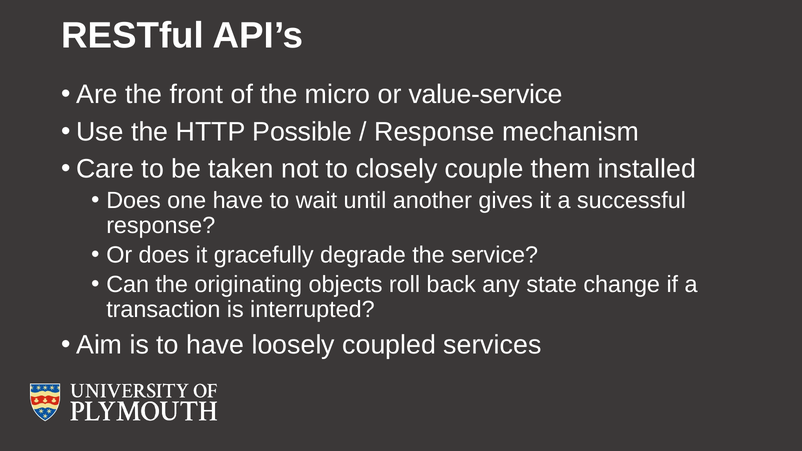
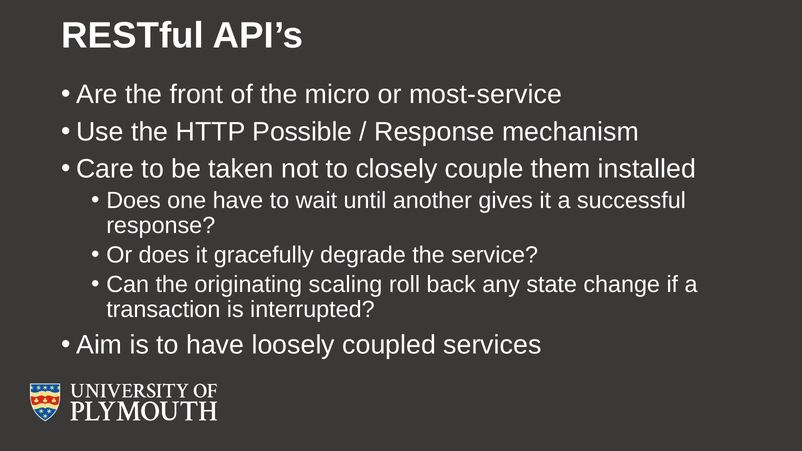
value-service: value-service -> most-service (486, 95)
objects: objects -> scaling (345, 284)
